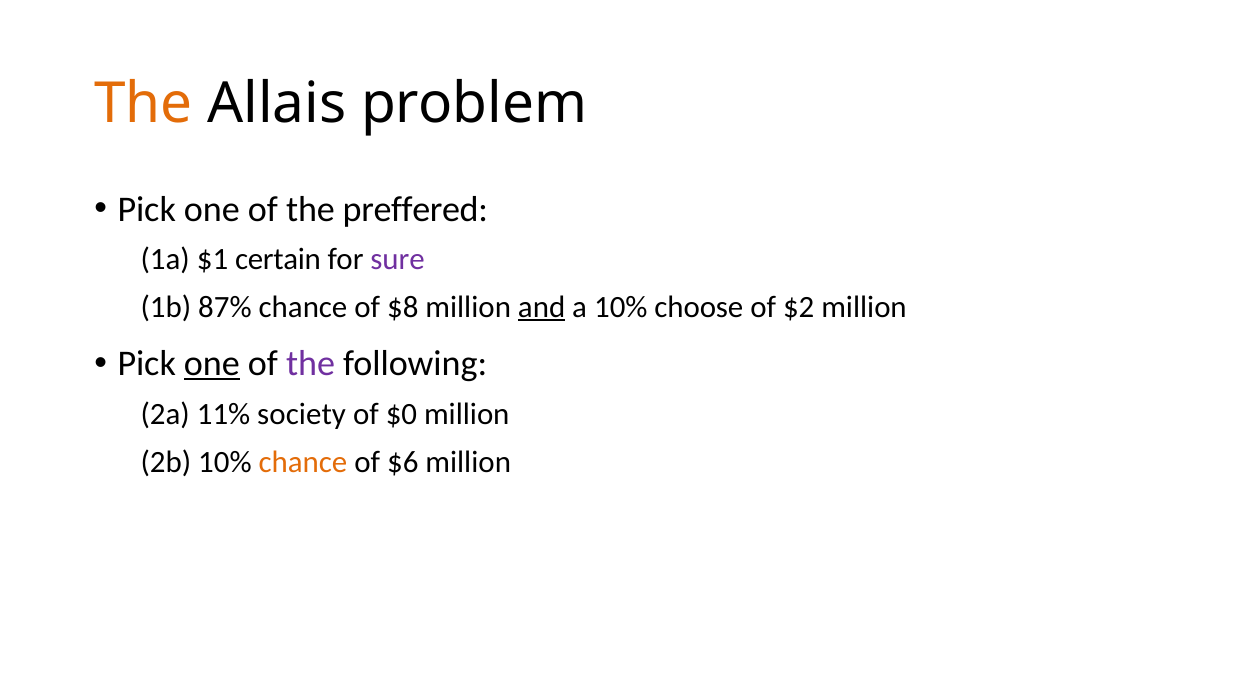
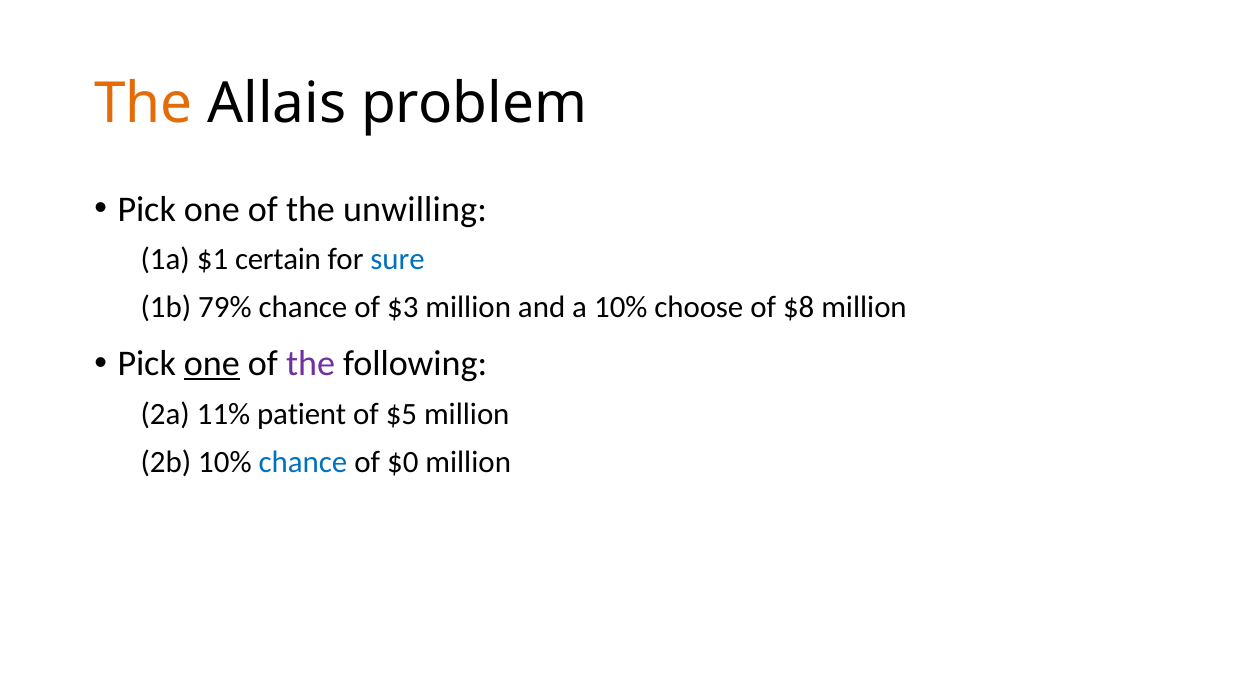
preffered: preffered -> unwilling (415, 209)
sure colour: purple -> blue (398, 259)
87%: 87% -> 79% (225, 307)
$8: $8 -> $3 (403, 307)
and underline: present -> none (542, 307)
$2: $2 -> $8 (799, 307)
society: society -> patient (302, 414)
$0: $0 -> $5 (401, 414)
chance colour: orange -> blue (303, 462)
$6: $6 -> $0 (403, 462)
